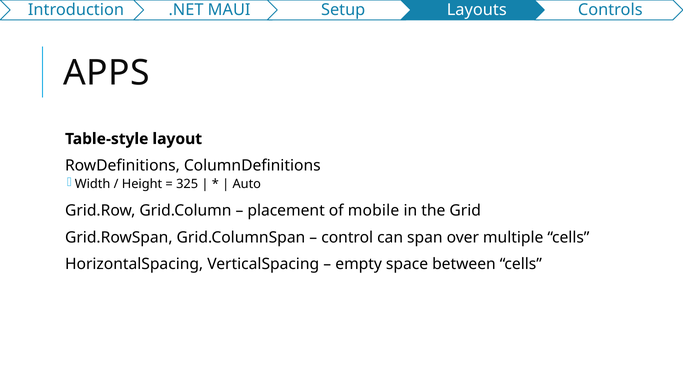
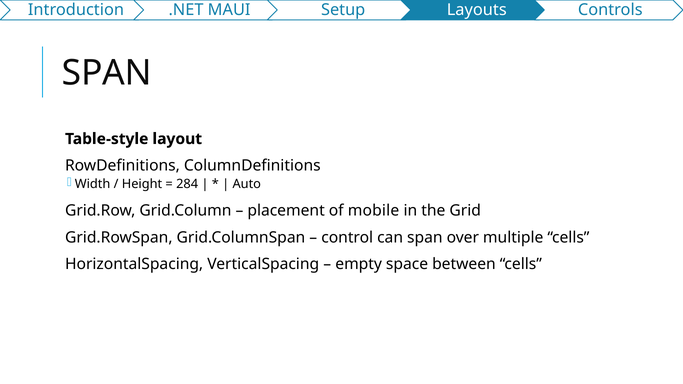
APPS: APPS -> SPAN (107, 73)
325: 325 -> 284 (187, 184)
